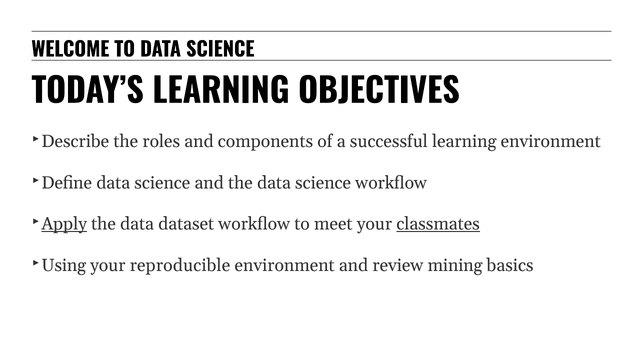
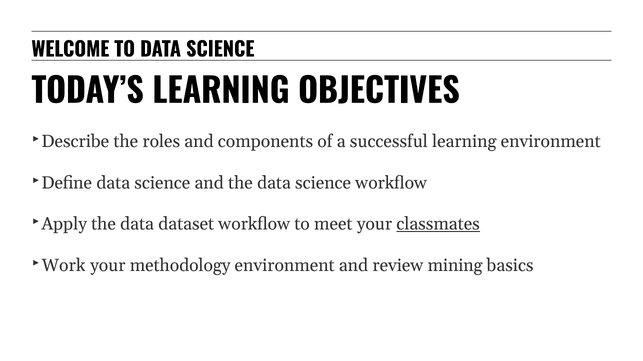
Apply underline: present -> none (64, 224)
Using: Using -> Work (64, 265)
reproducible: reproducible -> methodology (180, 265)
